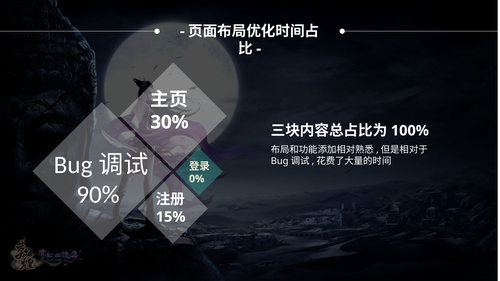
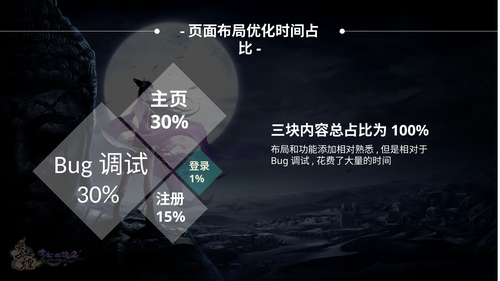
0%: 0% -> 1% (197, 179)
90%: 90% -> 30% (98, 195)
